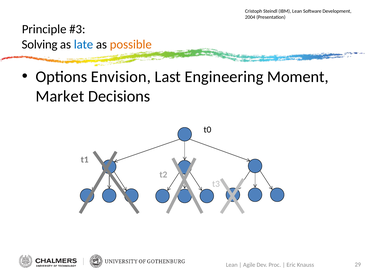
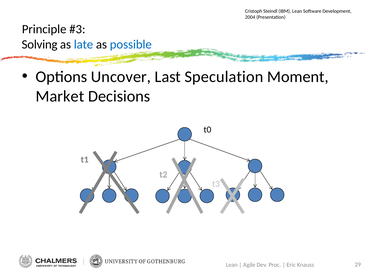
possible colour: orange -> blue (131, 44)
Envision: Envision -> Uncover (121, 77)
Engineering: Engineering -> Speculation (224, 77)
